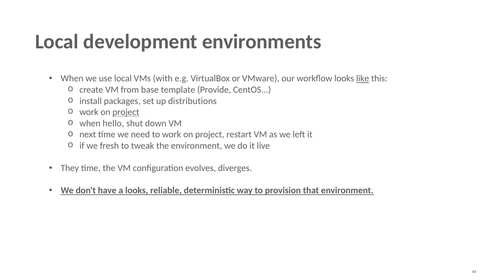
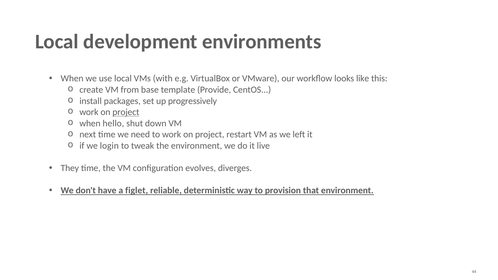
like underline: present -> none (363, 79)
distributions: distributions -> progressively (192, 101)
fresh: fresh -> login (109, 146)
a looks: looks -> figlet (137, 191)
